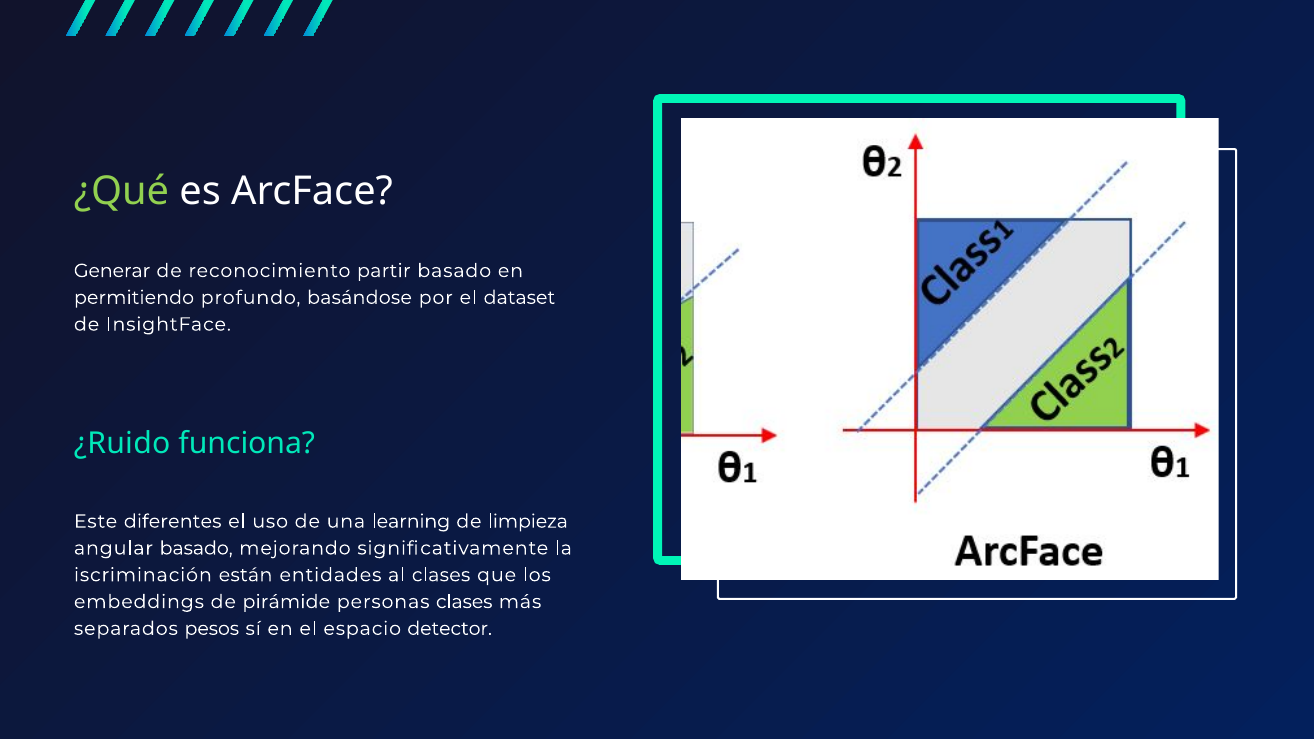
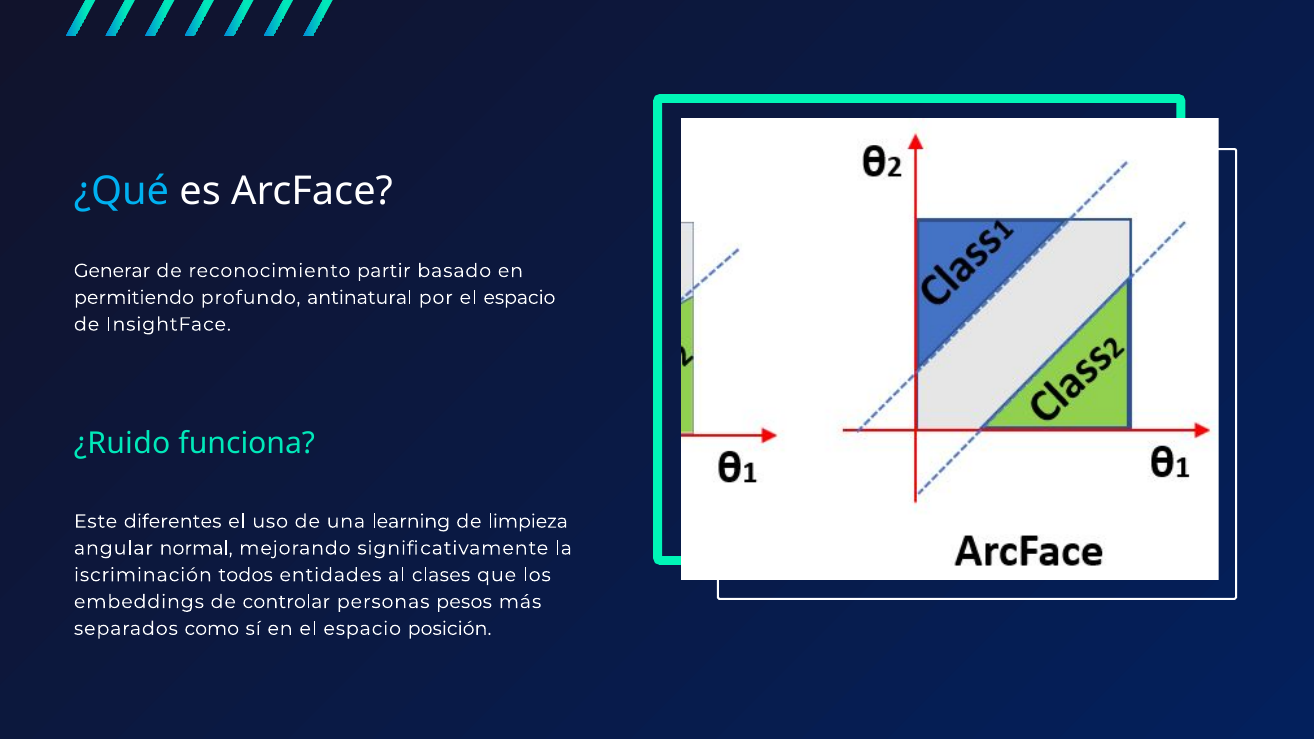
¿Qué colour: light green -> light blue (122, 191)
basándose: basándose -> antinatural (360, 298)
por el dataset: dataset -> espacio (519, 298)
angular basado: basado -> normal (196, 548)
están: están -> todos (246, 575)
pirámide: pirámide -> controlar (286, 602)
personas clases: clases -> pesos (464, 602)
pesos: pesos -> como (212, 629)
detector: detector -> posición (450, 629)
